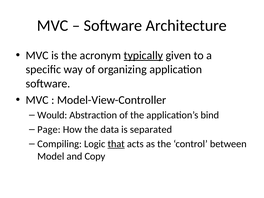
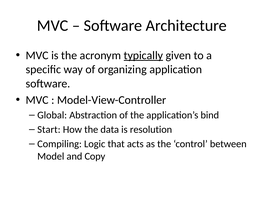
Would: Would -> Global (52, 115)
Page: Page -> Start (49, 130)
separated: separated -> resolution (151, 130)
that underline: present -> none (116, 144)
